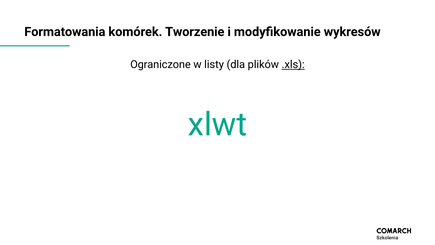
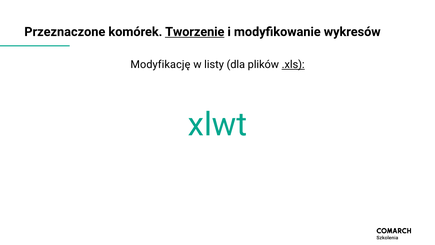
Formatowania: Formatowania -> Przeznaczone (65, 32)
Tworzenie underline: none -> present (195, 32)
Ograniczone: Ograniczone -> Modyfikację (160, 64)
